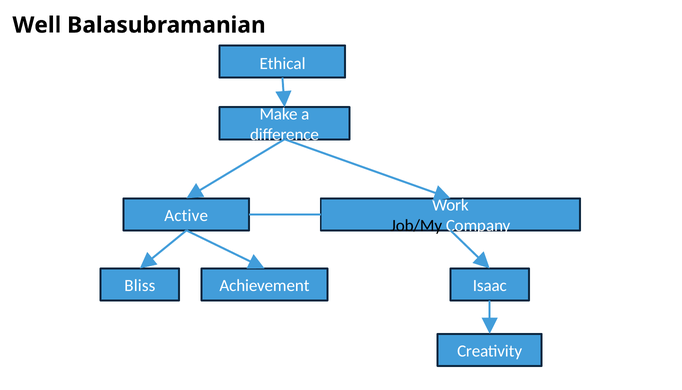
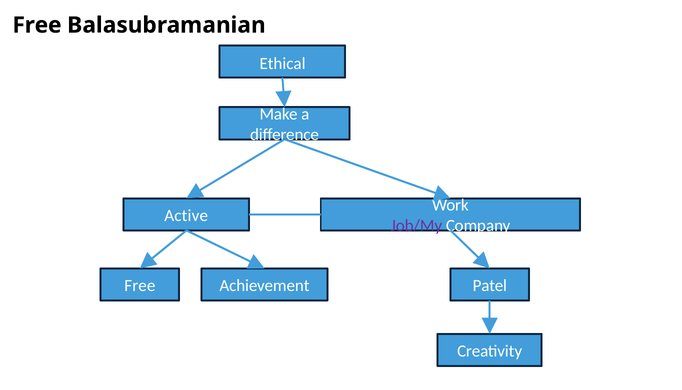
Well: Well -> Free (37, 25)
Job/My colour: black -> purple (416, 226)
Bliss: Bliss -> Free (140, 285)
Isaac: Isaac -> Patel (490, 285)
